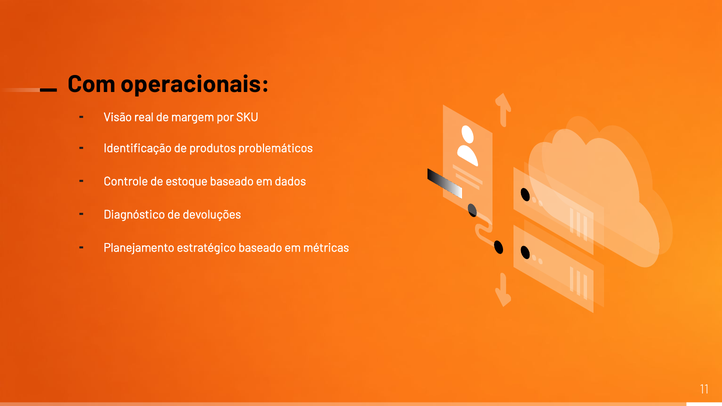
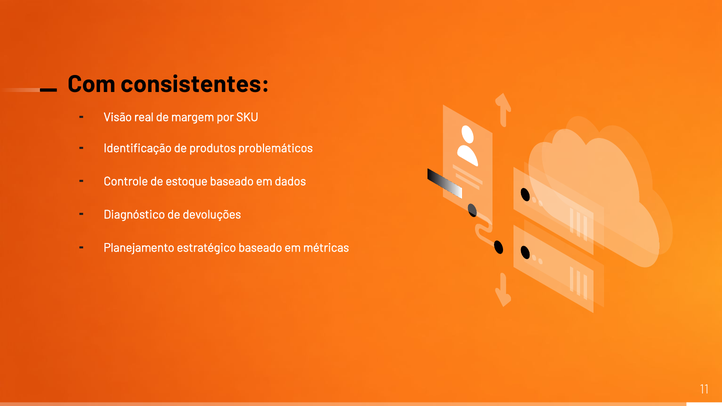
operacionais: operacionais -> consistentes (195, 84)
